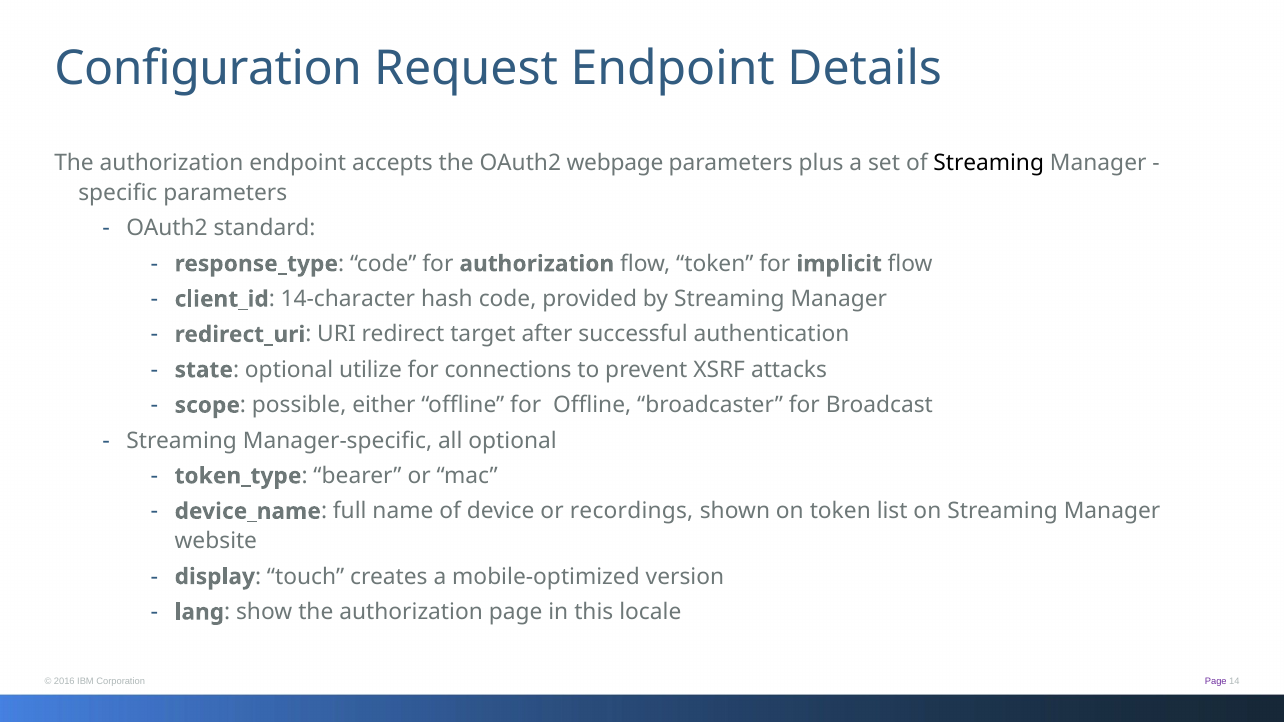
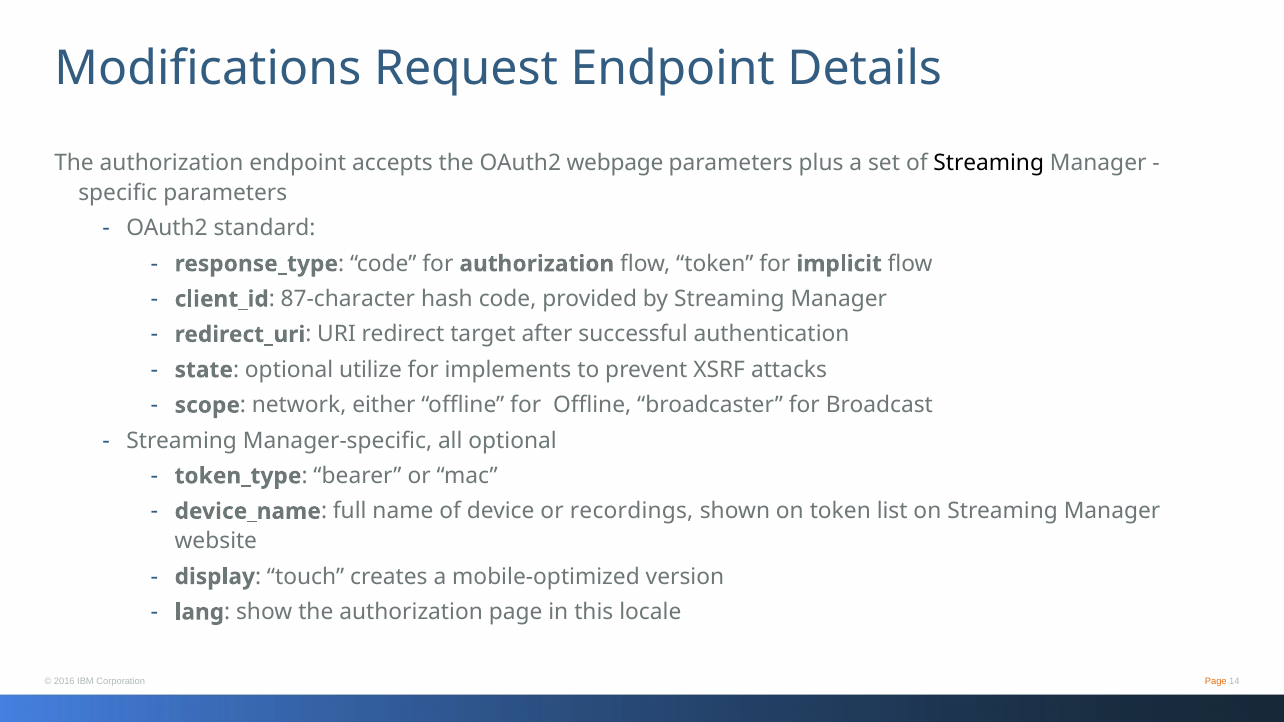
Configuration: Configuration -> Modifications (208, 69)
14-character: 14-character -> 87-character (348, 299)
connections: connections -> implements (508, 370)
possible: possible -> network (299, 405)
Page colour: purple -> orange (1216, 682)
